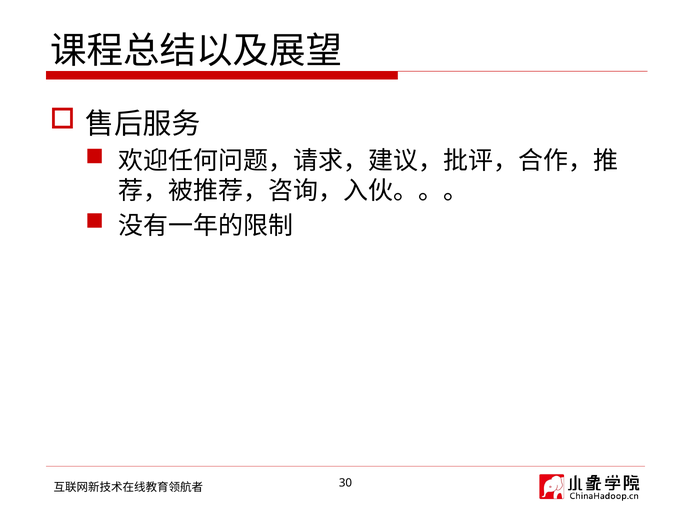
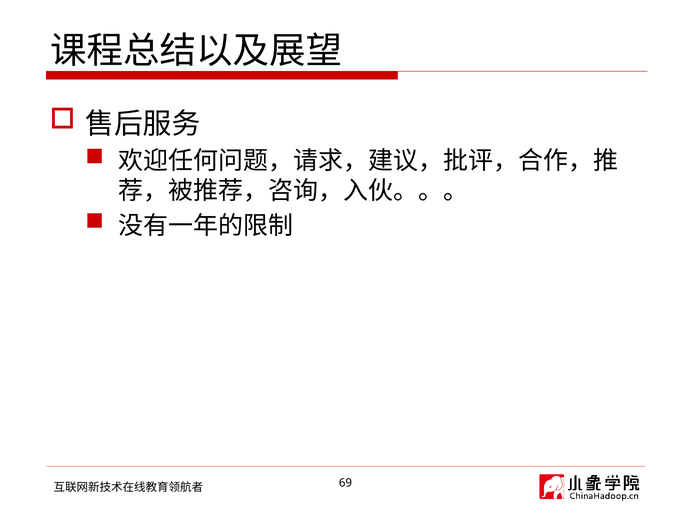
30: 30 -> 69 (345, 483)
